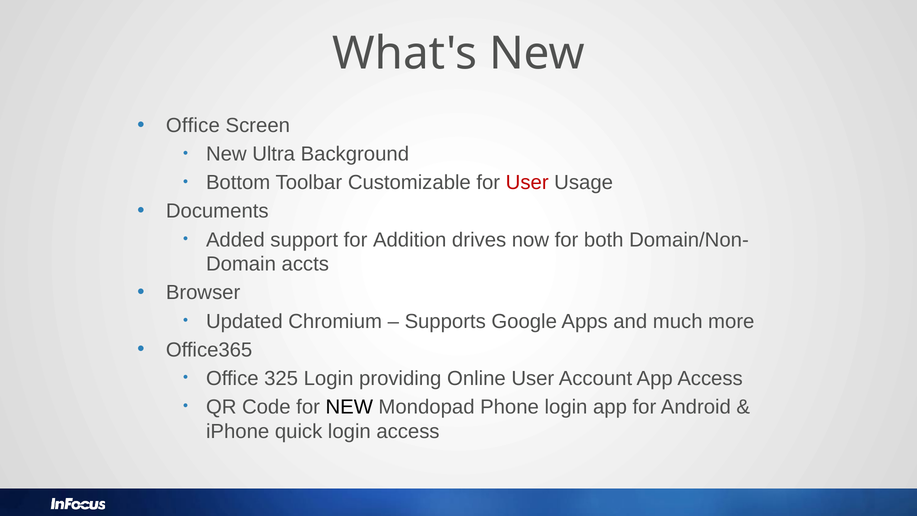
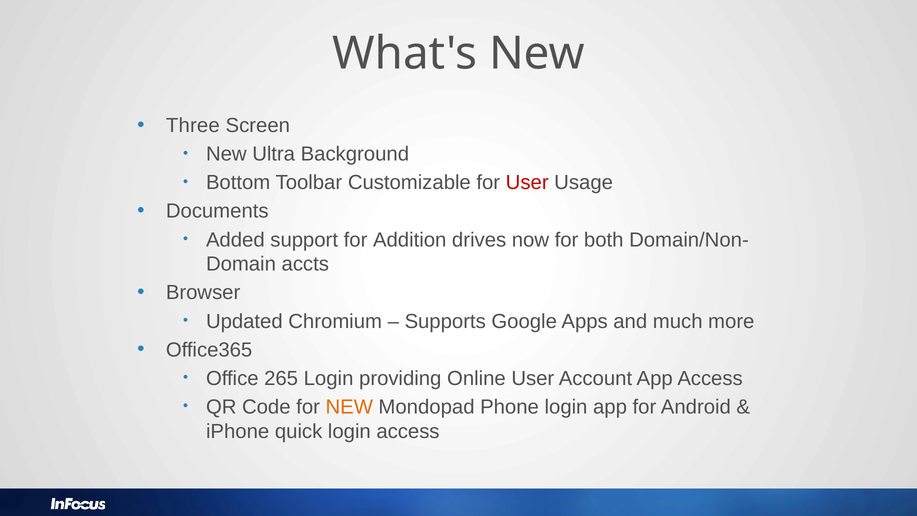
Office: Office -> Three (193, 126)
325: 325 -> 265 (281, 378)
NEW colour: black -> orange (349, 407)
